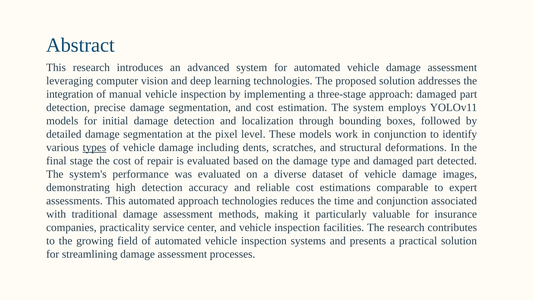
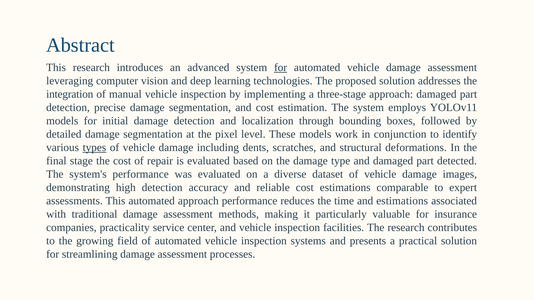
for underline: none -> present (281, 68)
approach technologies: technologies -> performance (250, 201)
and conjunction: conjunction -> estimations (402, 201)
